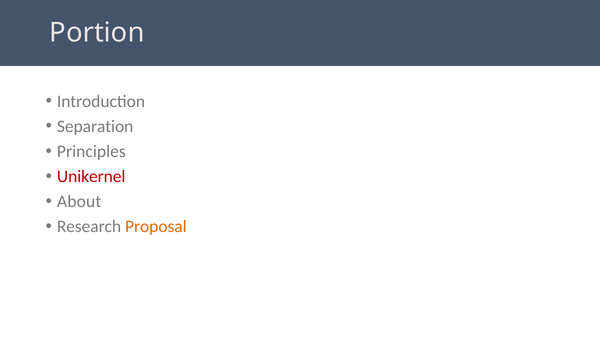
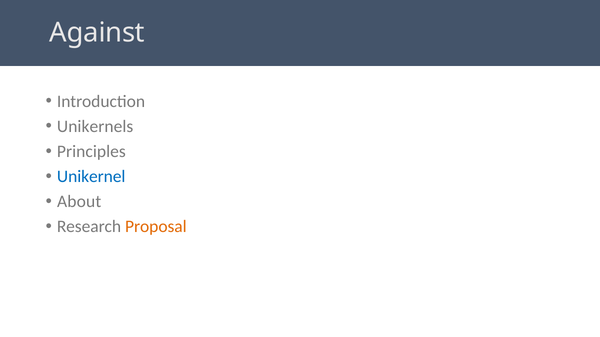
Portion: Portion -> Against (97, 33)
Separation: Separation -> Unikernels (95, 127)
Unikernel colour: red -> blue (91, 177)
